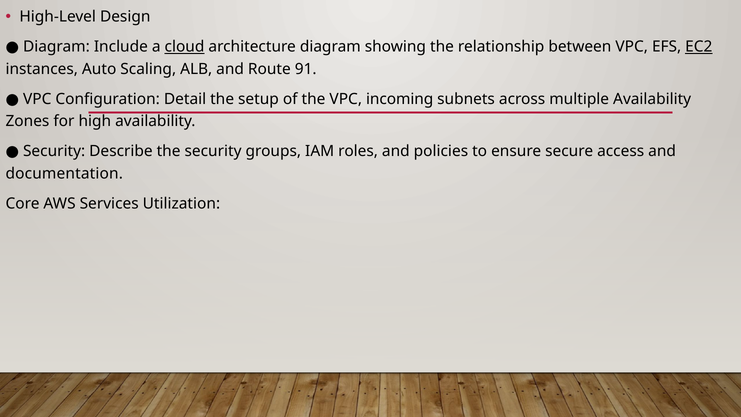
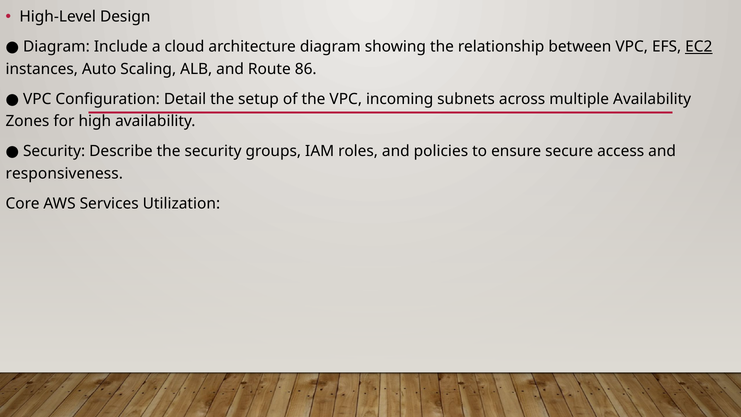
cloud underline: present -> none (185, 47)
91: 91 -> 86 (306, 69)
documentation: documentation -> responsiveness (64, 173)
